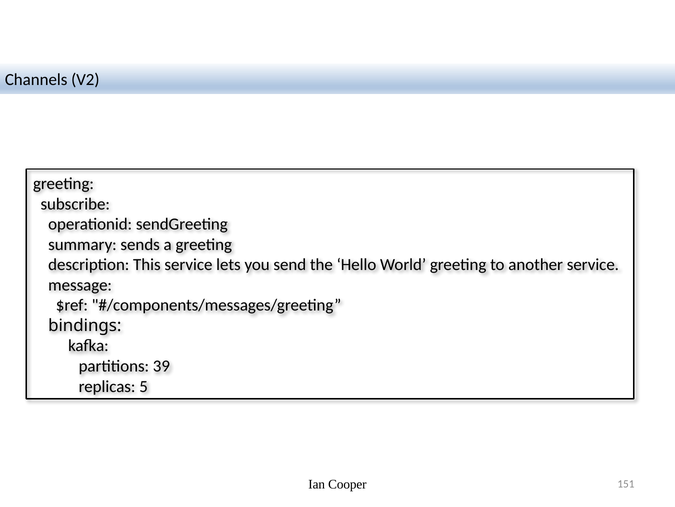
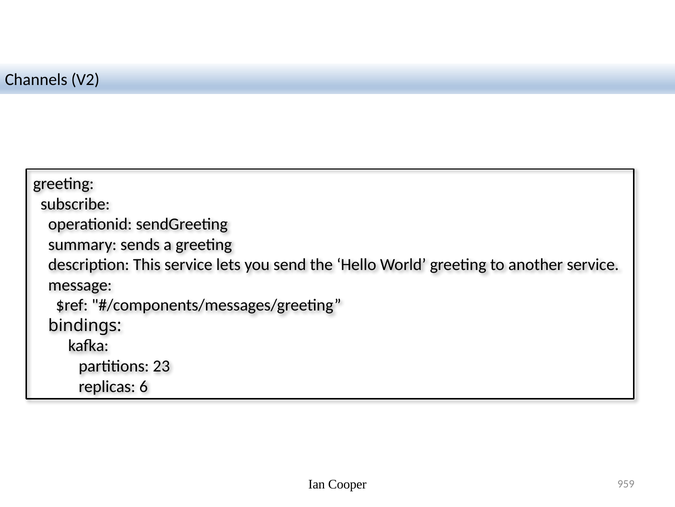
39: 39 -> 23 (161, 366)
5: 5 -> 6 (144, 386)
151: 151 -> 959 (626, 483)
